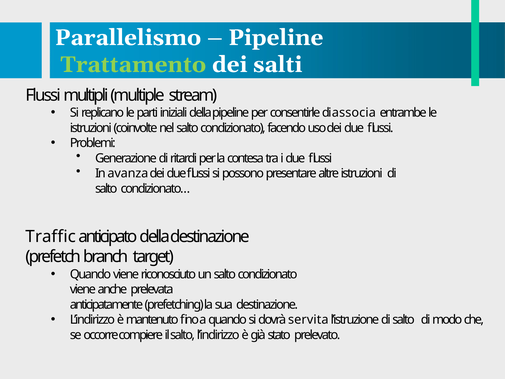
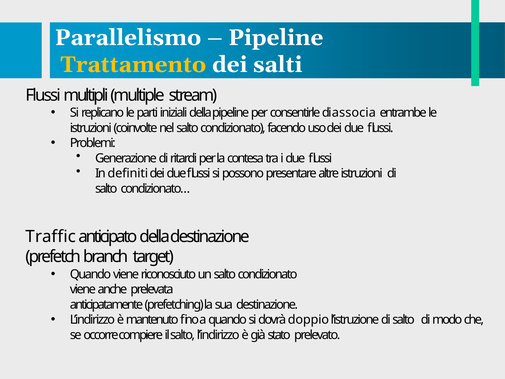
Trattamento colour: light green -> yellow (133, 65)
avanza: avanza -> definiti (128, 173)
servita: servita -> doppio (308, 320)
